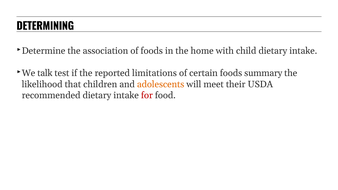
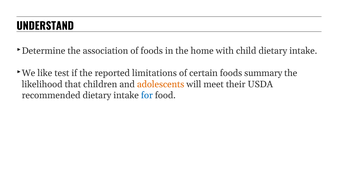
DETERMINING: DETERMINING -> UNDERSTAND (45, 26)
talk: talk -> like (45, 73)
for colour: red -> blue (147, 95)
